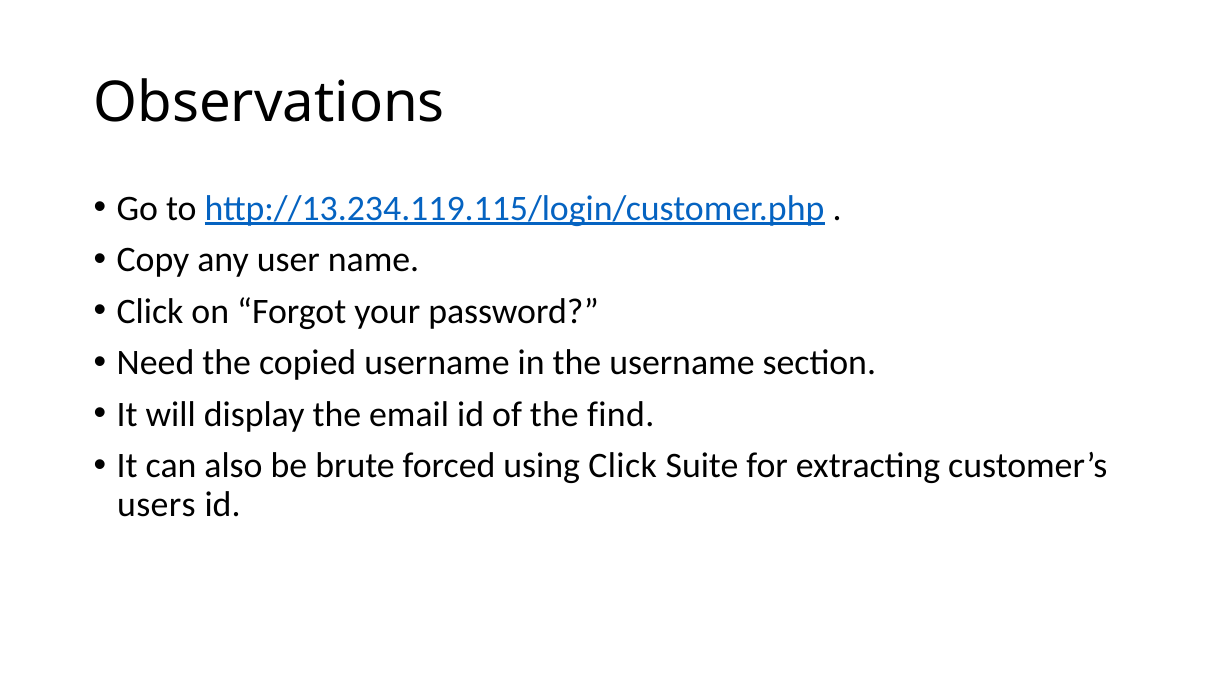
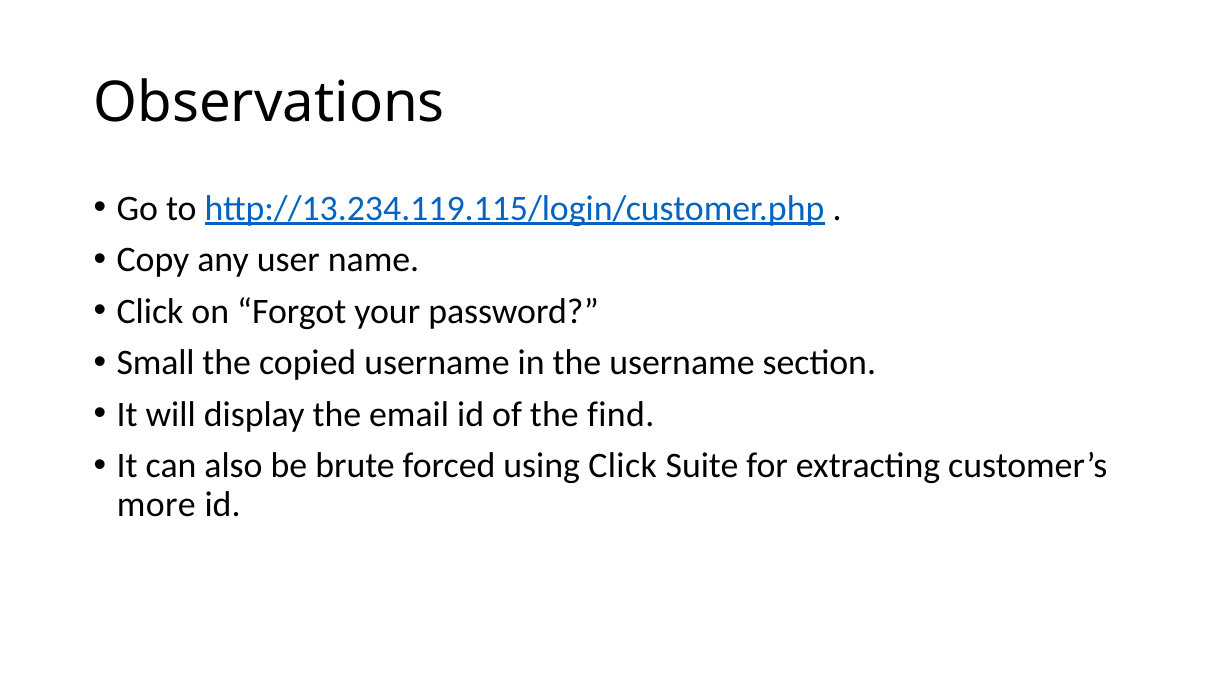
Need: Need -> Small (156, 363)
users: users -> more (156, 504)
